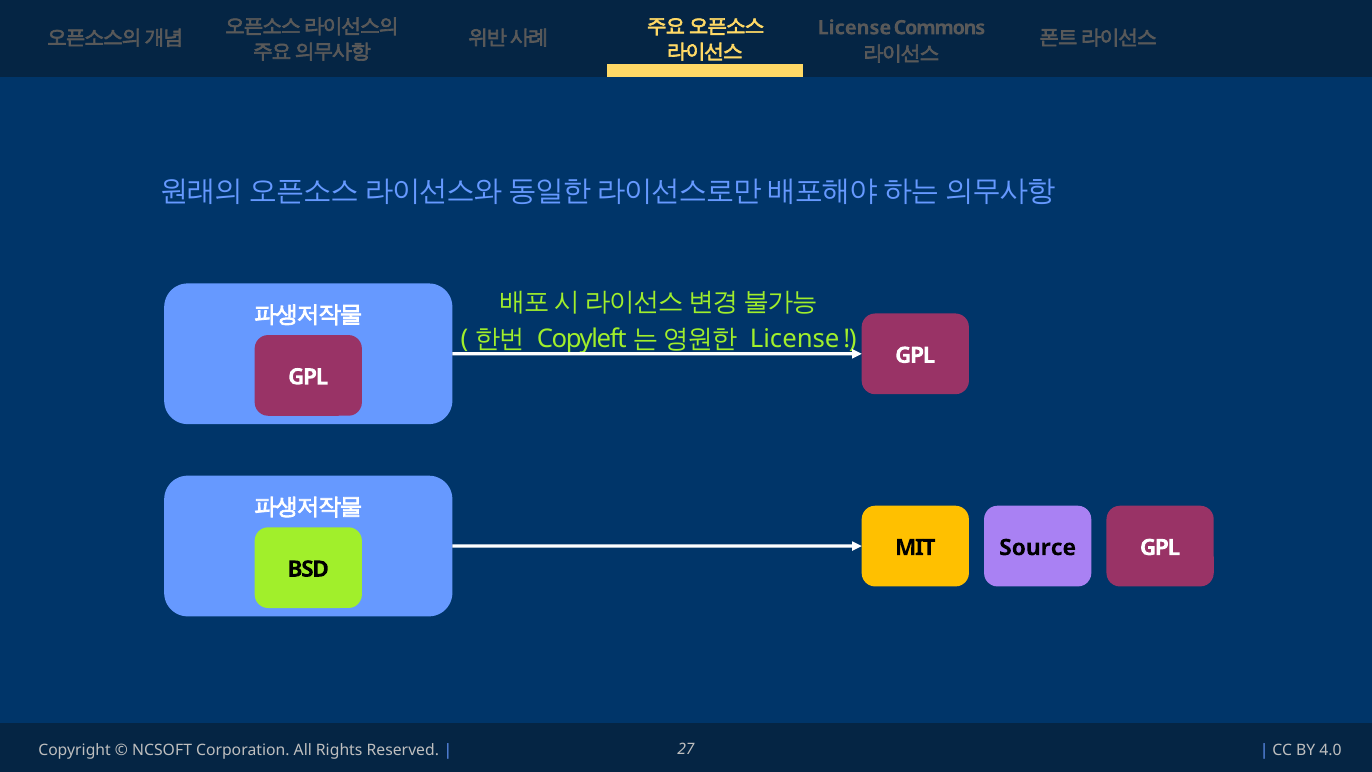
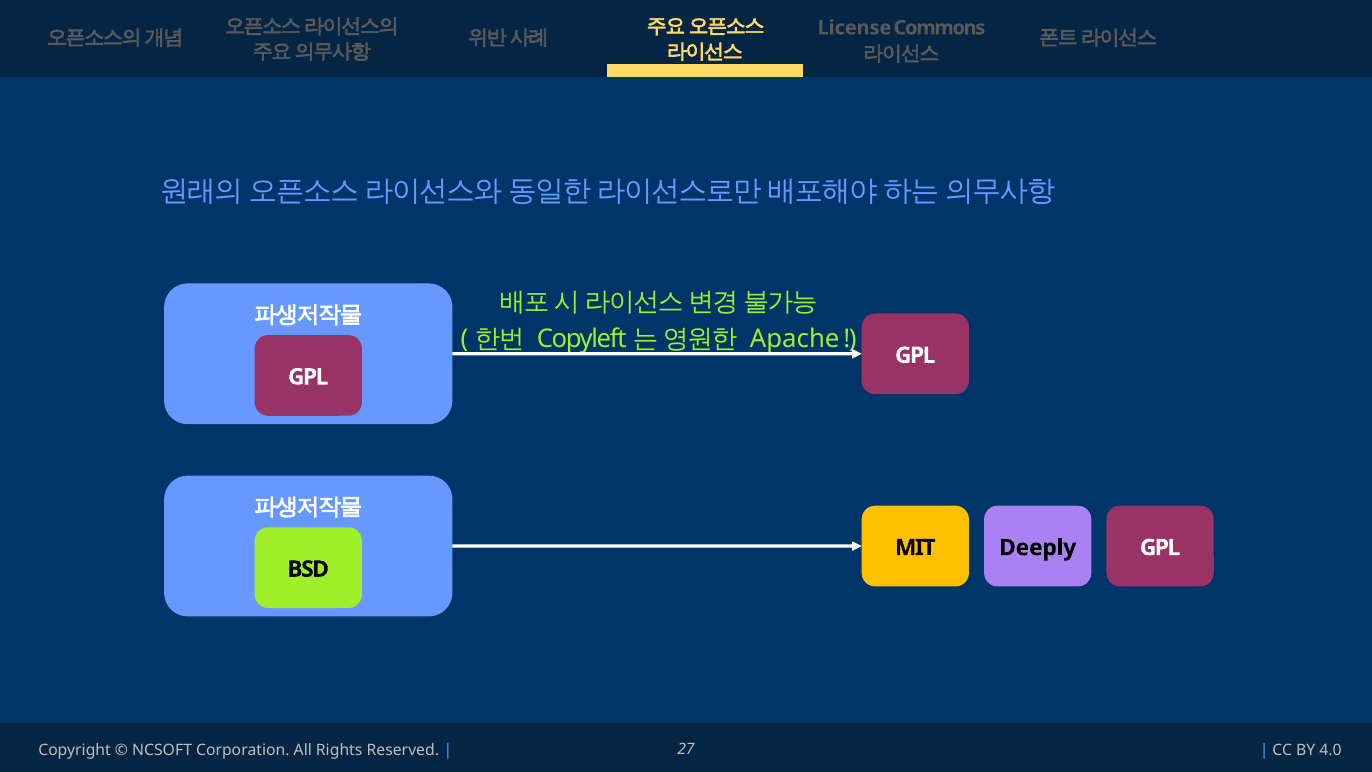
License: License -> Apache (795, 339)
Source: Source -> Deeply (1038, 547)
